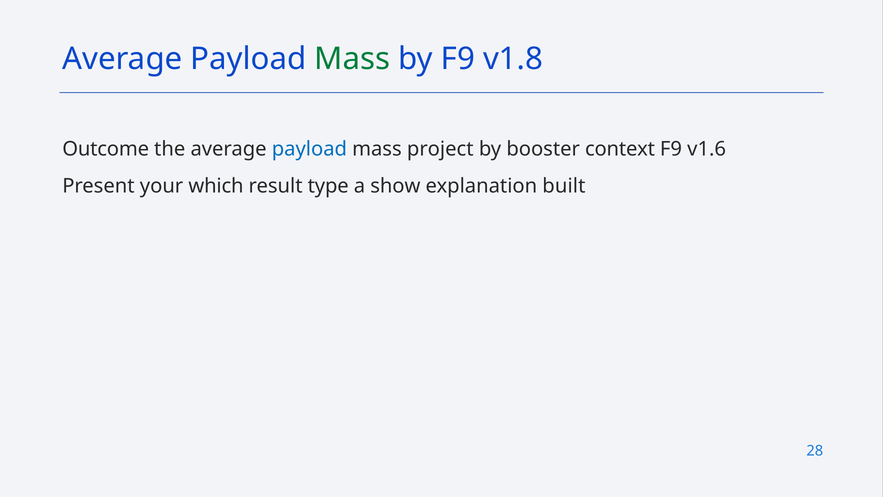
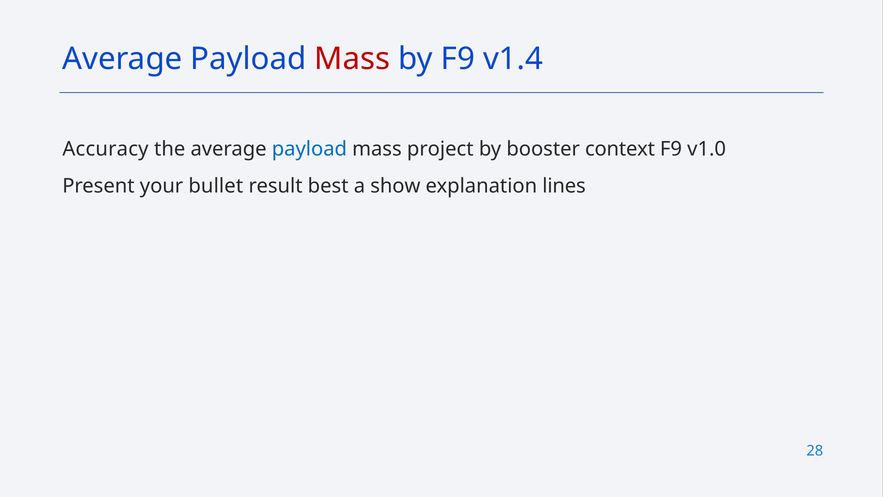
Mass colour: green -> red (352, 59)
v1.8: v1.8 -> v1.4 (513, 59)
Outcome: Outcome -> Accuracy (105, 149)
v1.6: v1.6 -> v1.0 (707, 149)
which: which -> bullet (216, 186)
type: type -> best (328, 186)
built: built -> lines (564, 186)
